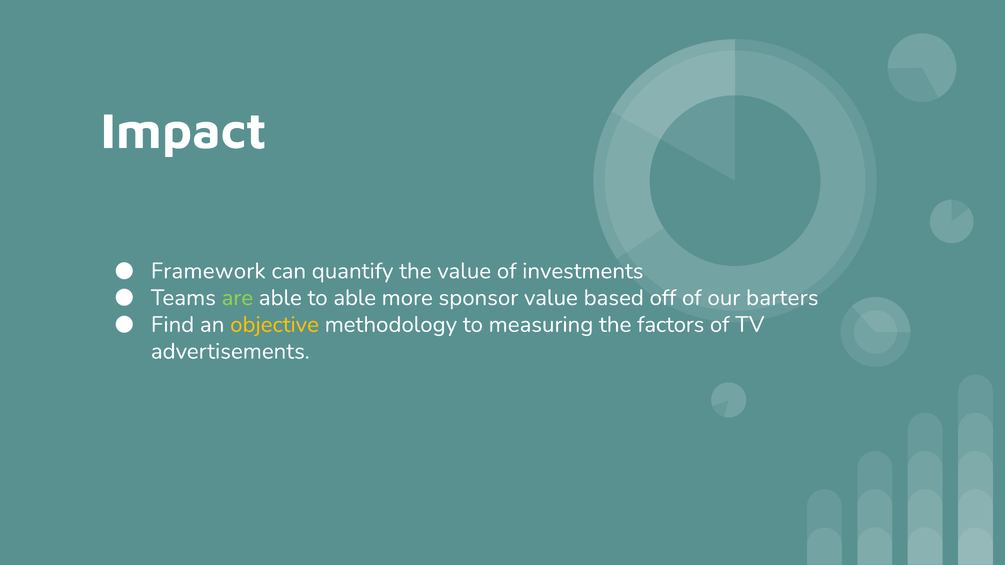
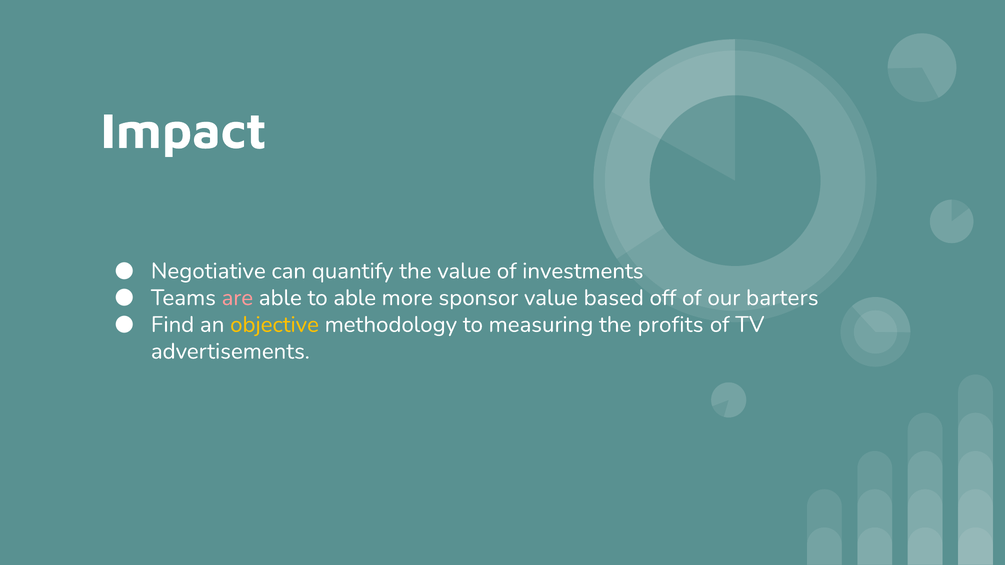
Framework: Framework -> Negotiative (208, 271)
are colour: light green -> pink (237, 298)
factors: factors -> profits (671, 325)
